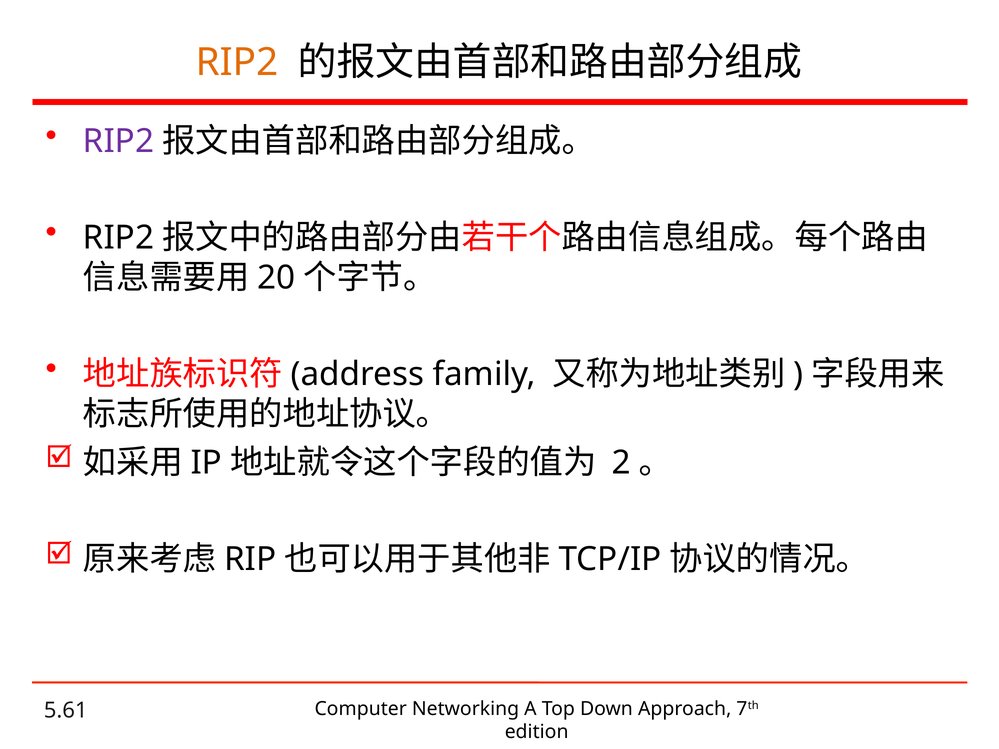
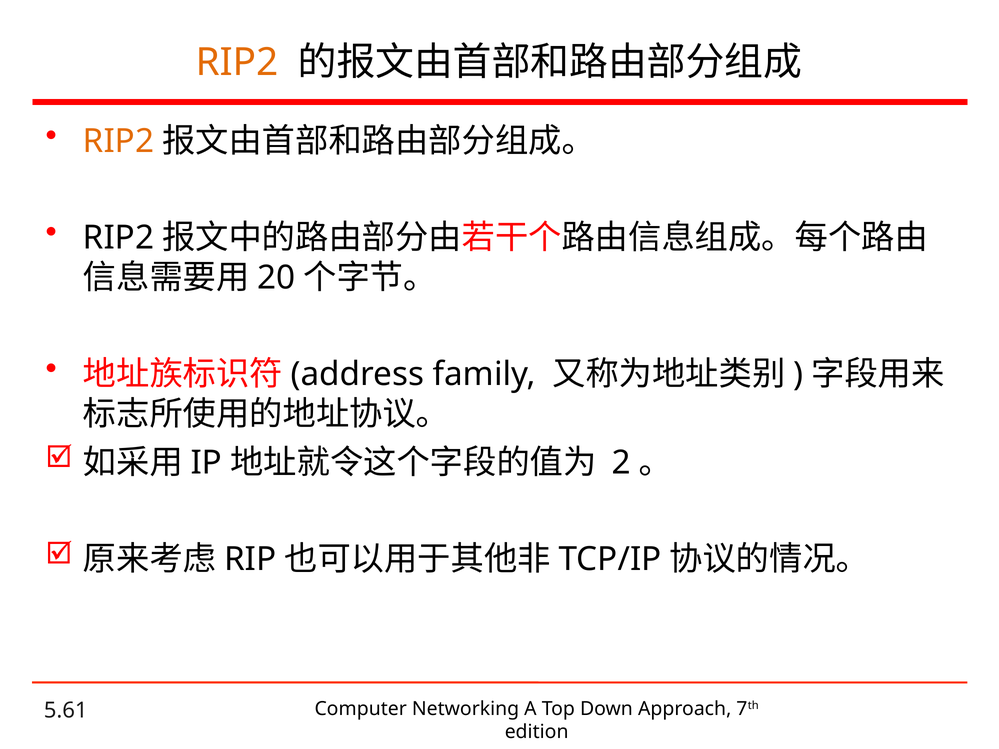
RIP2 colour: purple -> orange (119, 141)
